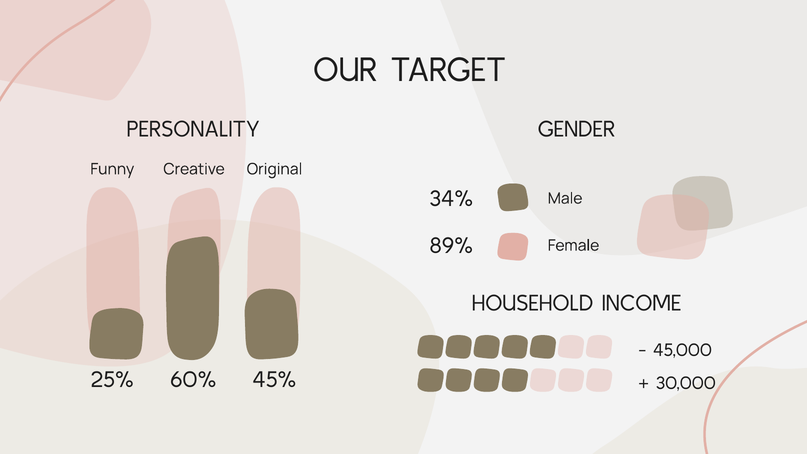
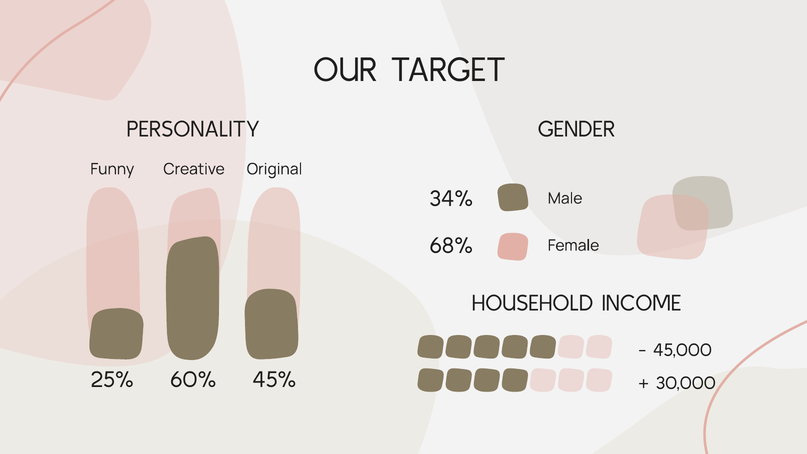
89%: 89% -> 68% (451, 246)
